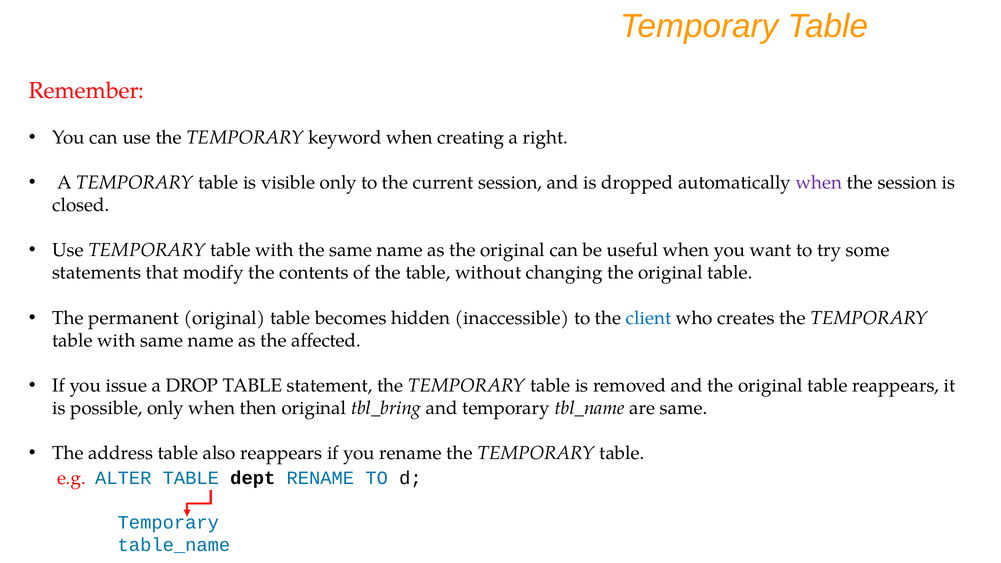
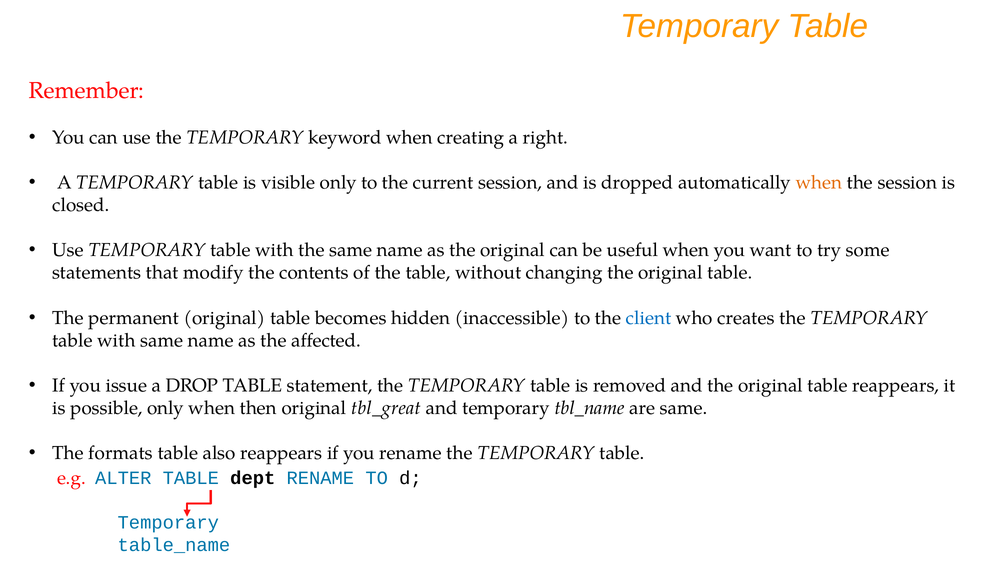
when colour: purple -> orange (819, 183)
tbl_bring: tbl_bring -> tbl_great (386, 408)
address: address -> formats (121, 453)
